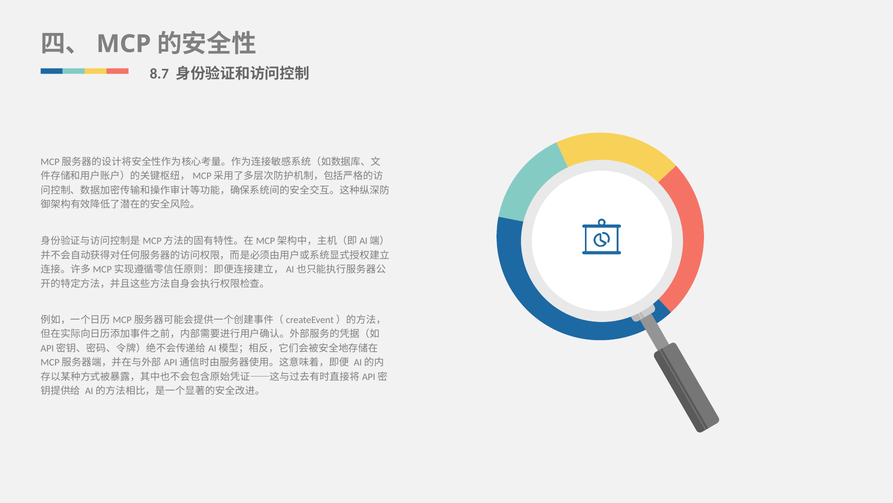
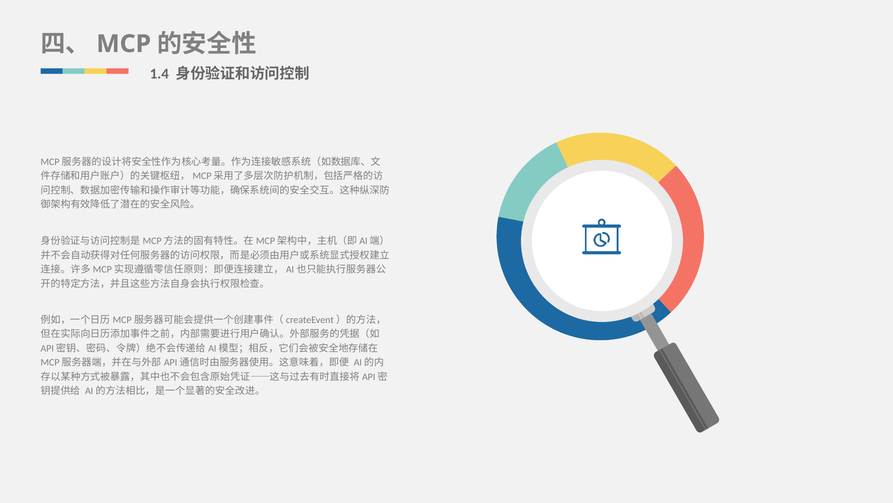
8.7: 8.7 -> 1.4 (159, 74)
